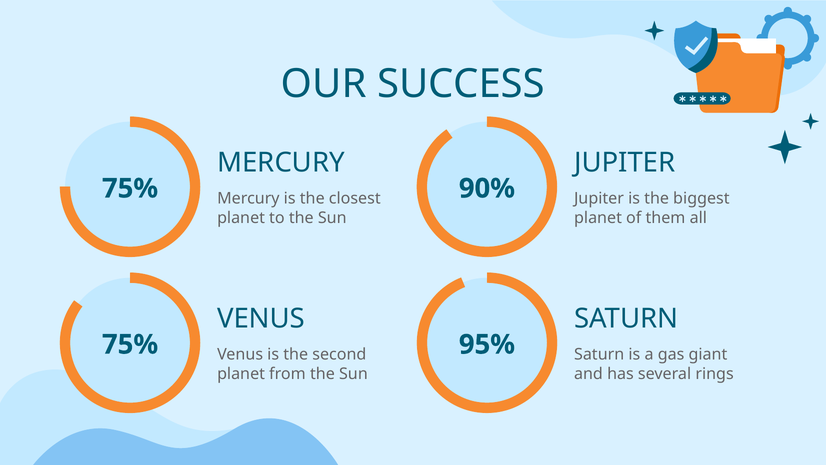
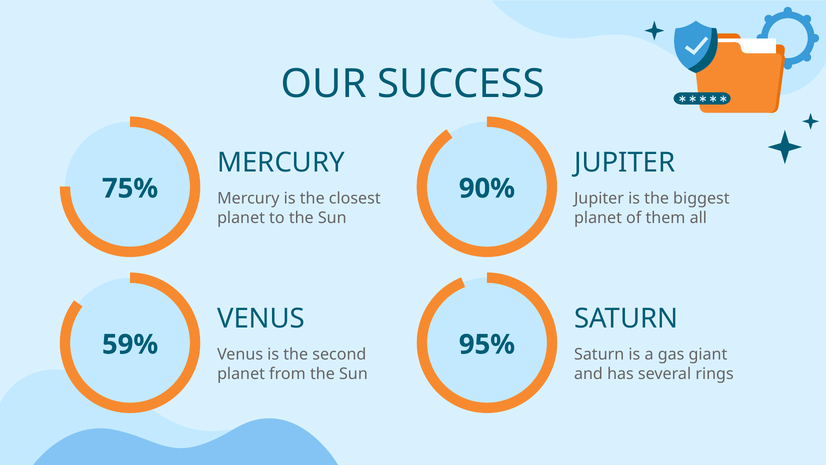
75%: 75% -> 59% (130, 344)
